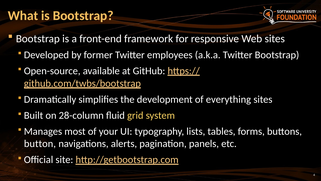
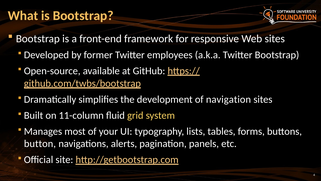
everything: everything -> navigation (228, 99)
28-column: 28-column -> 11-column (81, 115)
